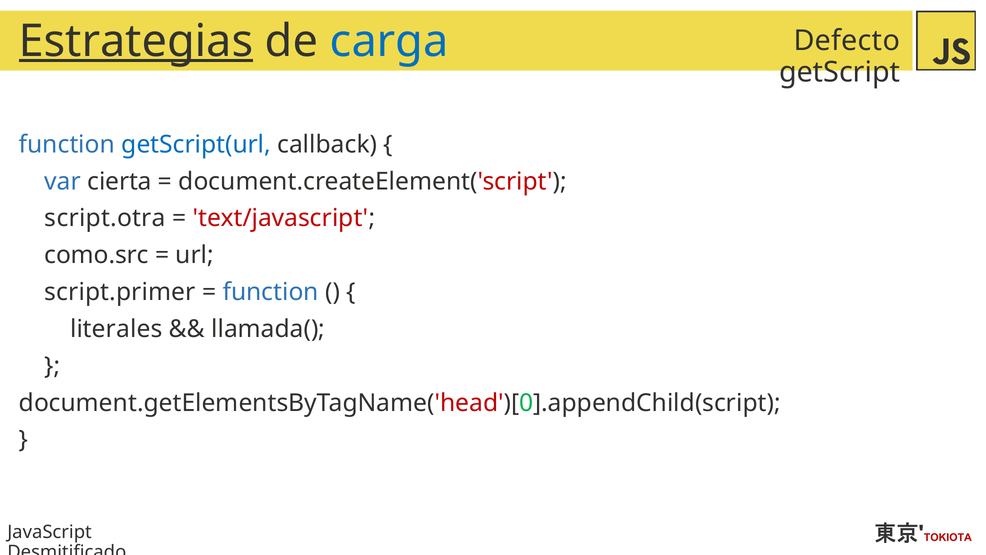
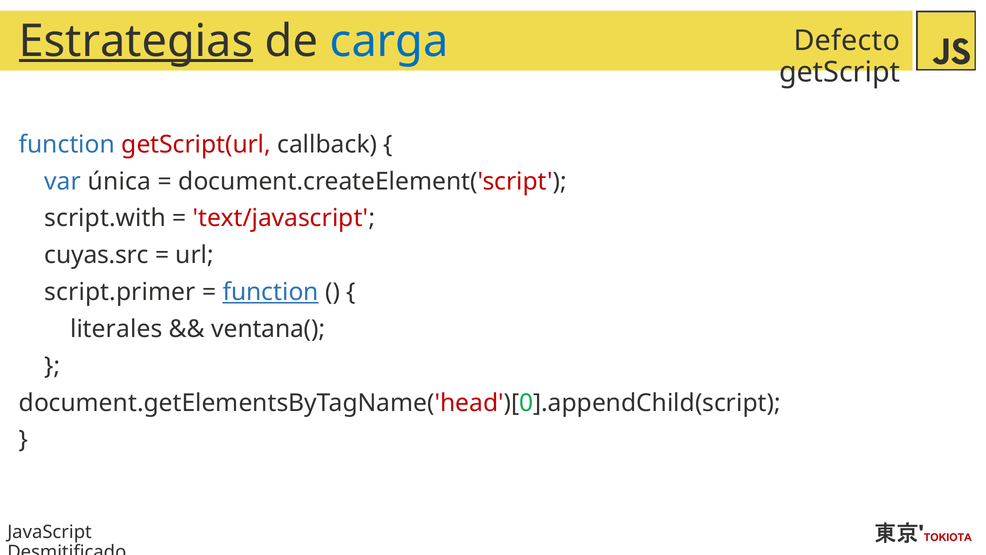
getScript(url colour: blue -> red (196, 144)
cierta: cierta -> única (119, 181)
script.otra: script.otra -> script.with (105, 218)
como.src: como.src -> cuyas.src (97, 255)
function underline: none -> present (271, 292)
llamada(: llamada( -> ventana( (268, 329)
